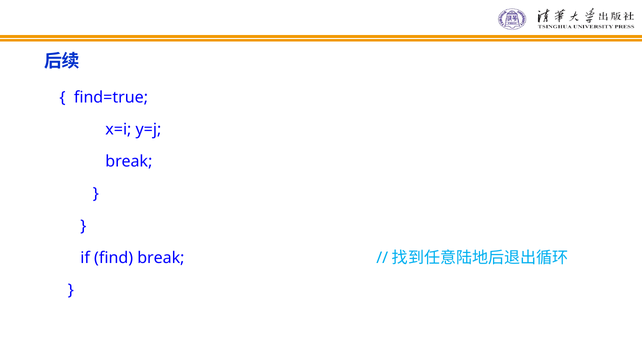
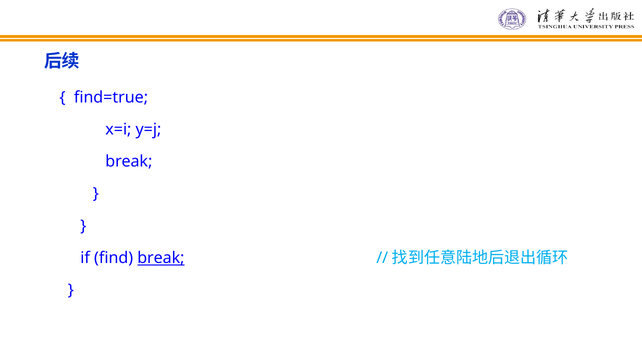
break underline: none -> present (161, 258)
